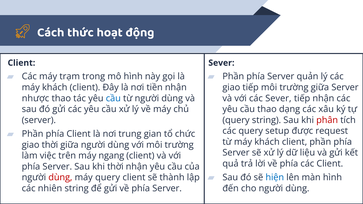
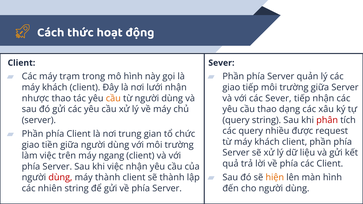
tiền: tiền -> lưới (155, 87)
cầu colour: blue -> orange (113, 98)
setup: setup -> nhiều (277, 131)
giao thời: thời -> tiền (50, 145)
khi thời: thời -> việc (115, 167)
hiện colour: blue -> orange (275, 178)
máy query: query -> thành (108, 178)
